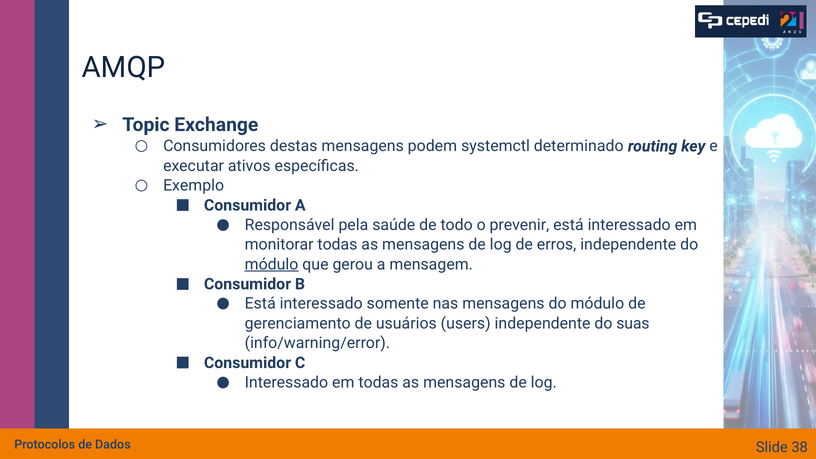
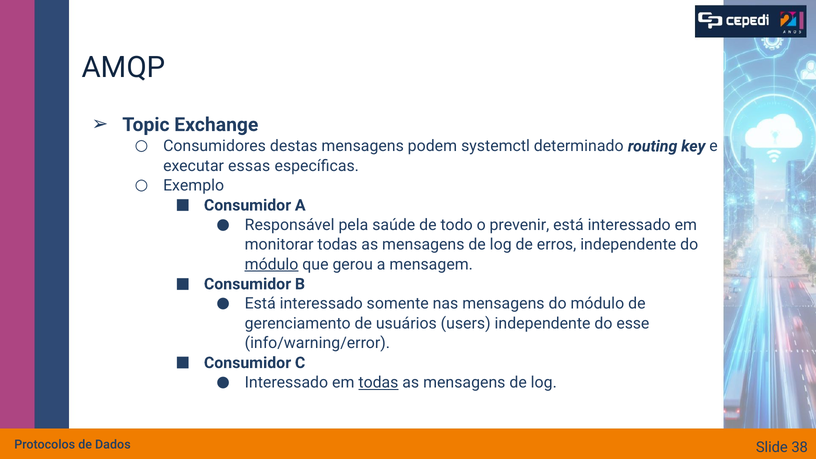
ativos: ativos -> essas (249, 166)
suas: suas -> esse (633, 323)
todas underline: none -> present (378, 383)
